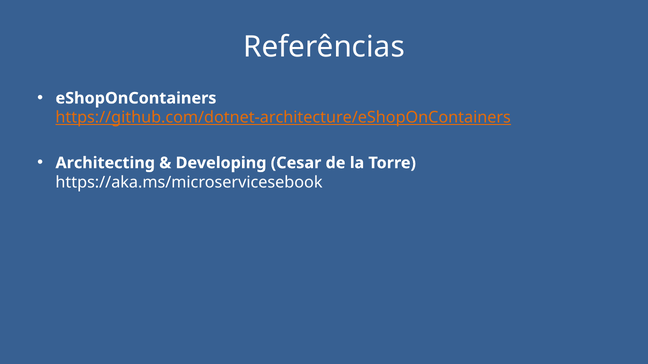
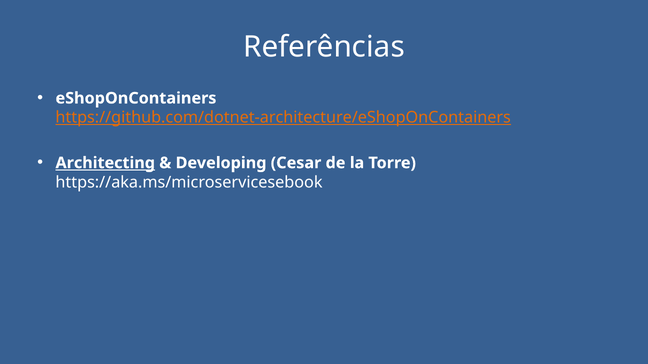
Architecting underline: none -> present (105, 163)
